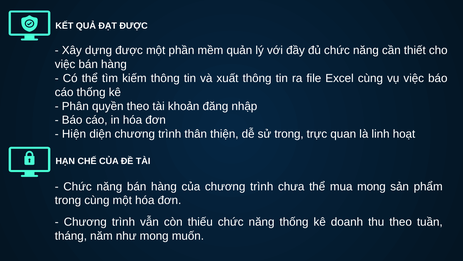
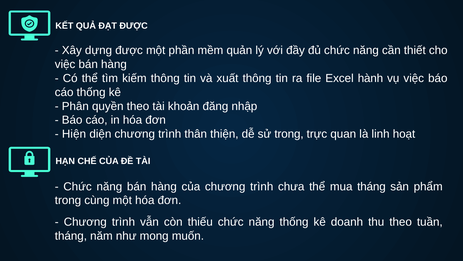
Excel cùng: cùng -> hành (370, 78)
mua mong: mong -> tháng (371, 186)
